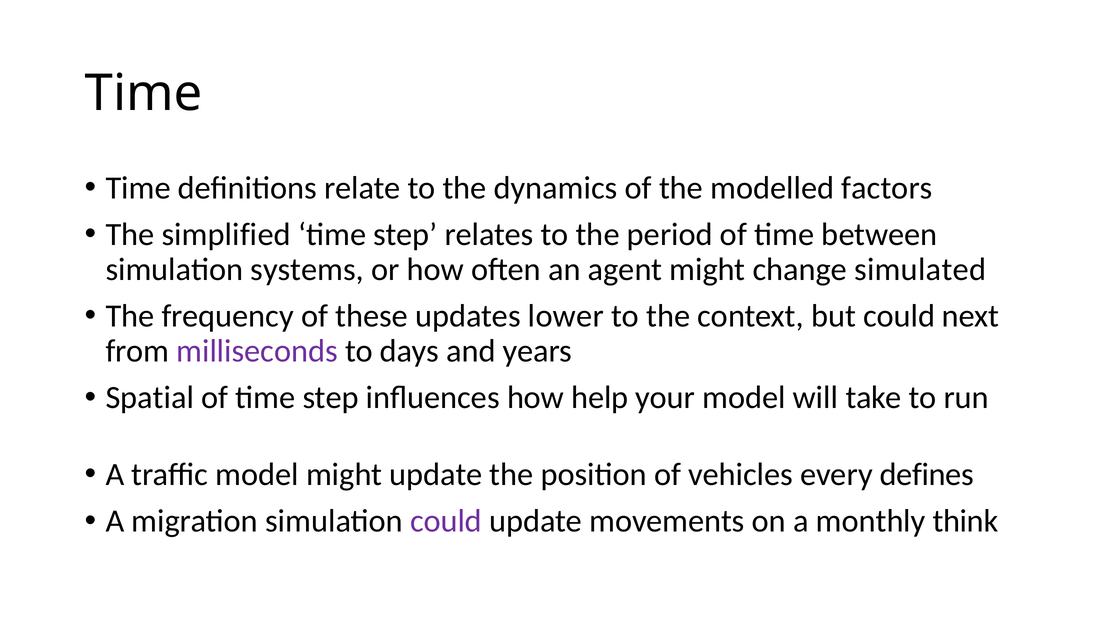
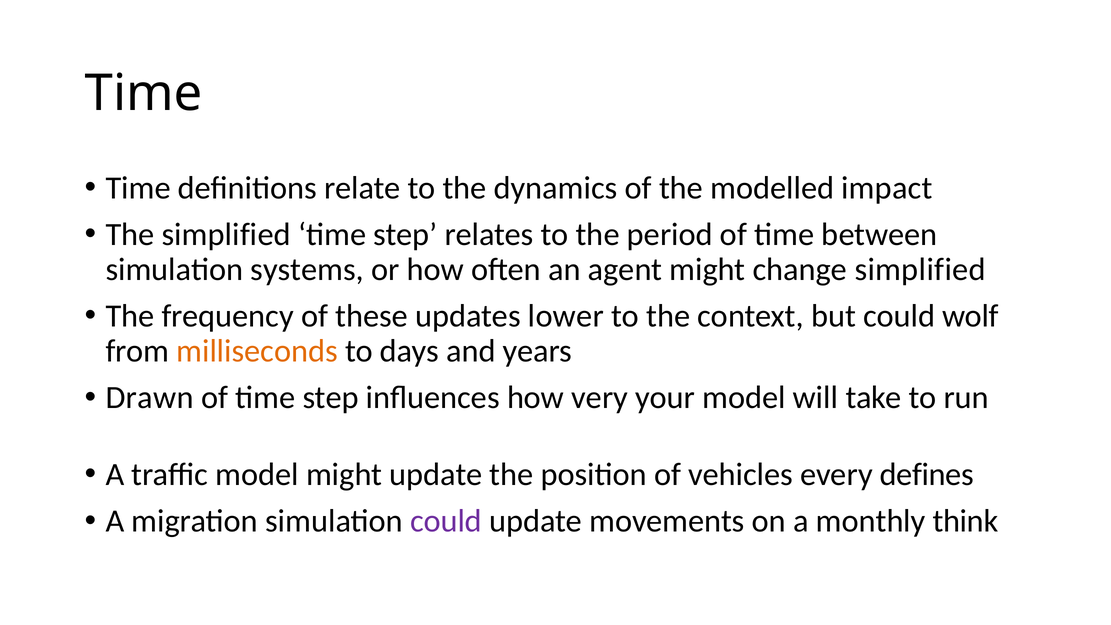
factors: factors -> impact (887, 188)
change simulated: simulated -> simplified (920, 269)
next: next -> wolf (970, 316)
milliseconds colour: purple -> orange (257, 351)
Spatial: Spatial -> Drawn (150, 398)
help: help -> very (600, 398)
